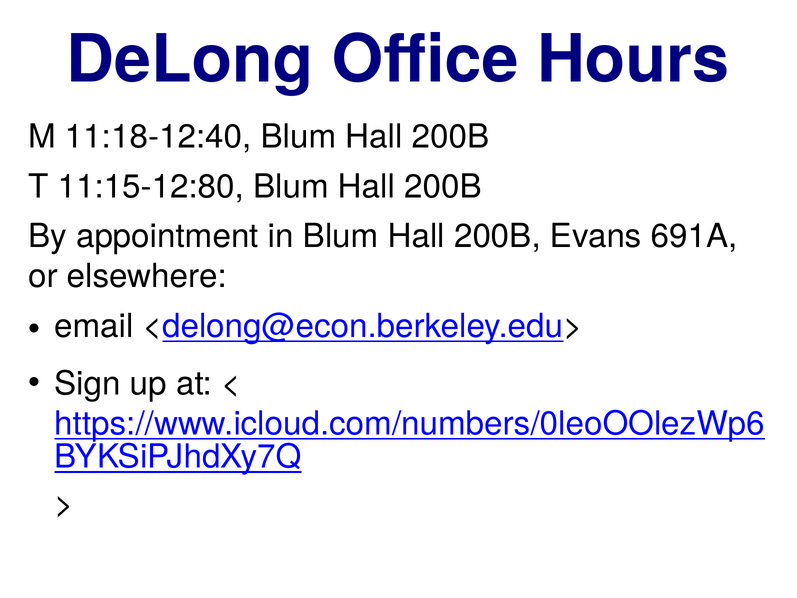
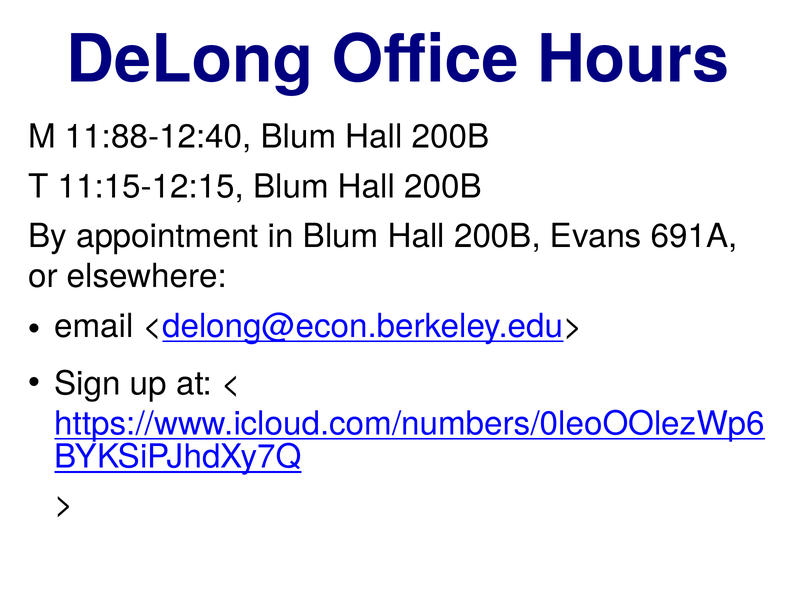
11:18-12:40: 11:18-12:40 -> 11:88-12:40 (158, 137)
11:15-12:80: 11:15-12:80 -> 11:15-12:15 (151, 187)
